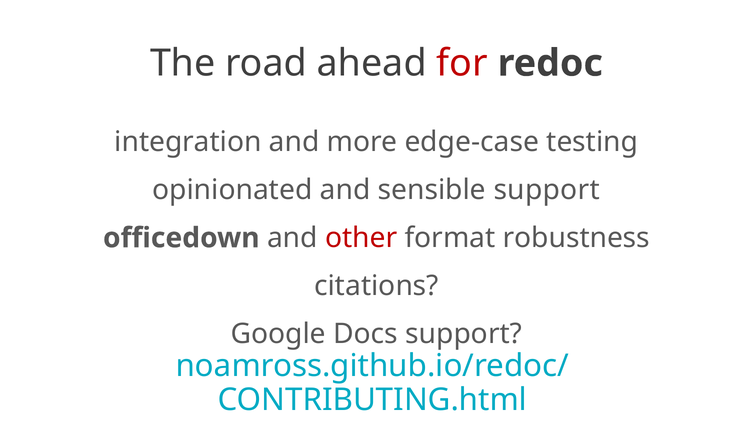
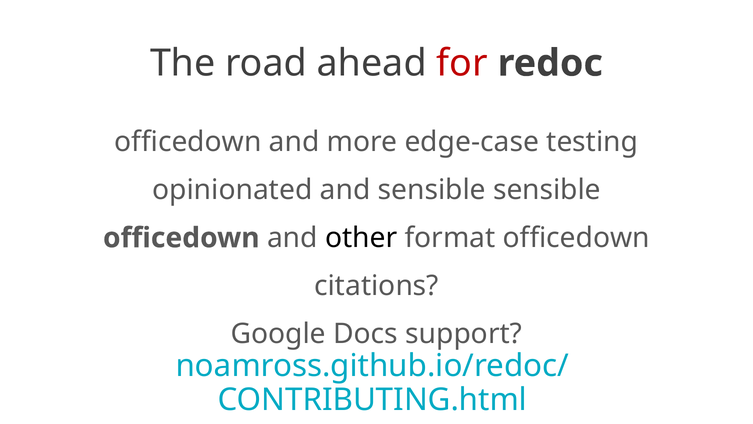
integration: integration -> officedown (188, 142)
sensible support: support -> sensible (547, 190)
other colour: red -> black (361, 238)
format robustness: robustness -> officedown (576, 238)
